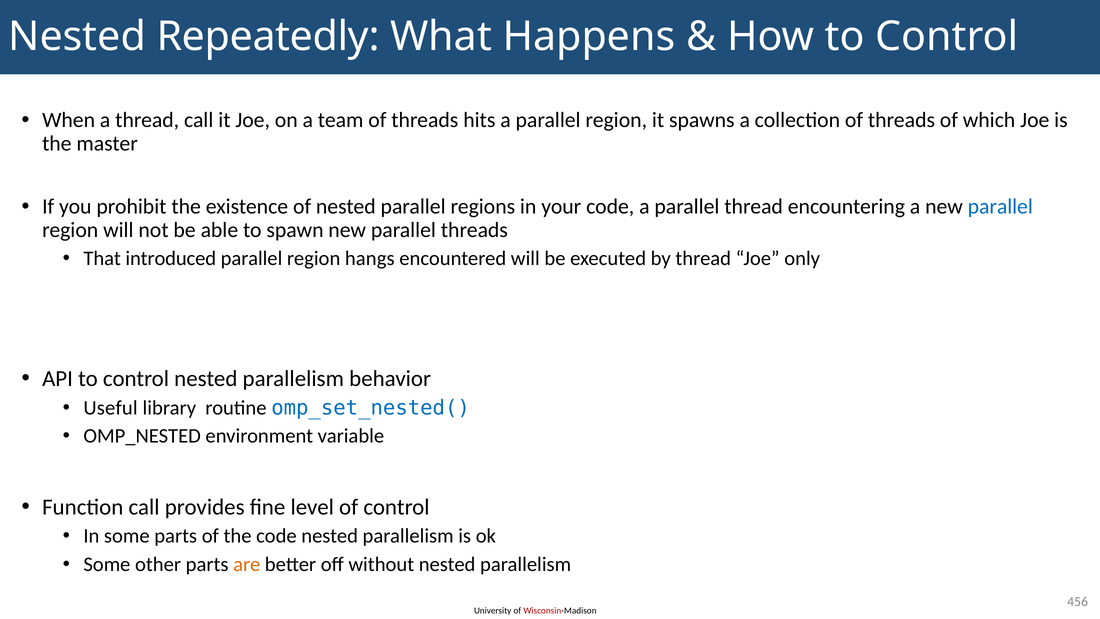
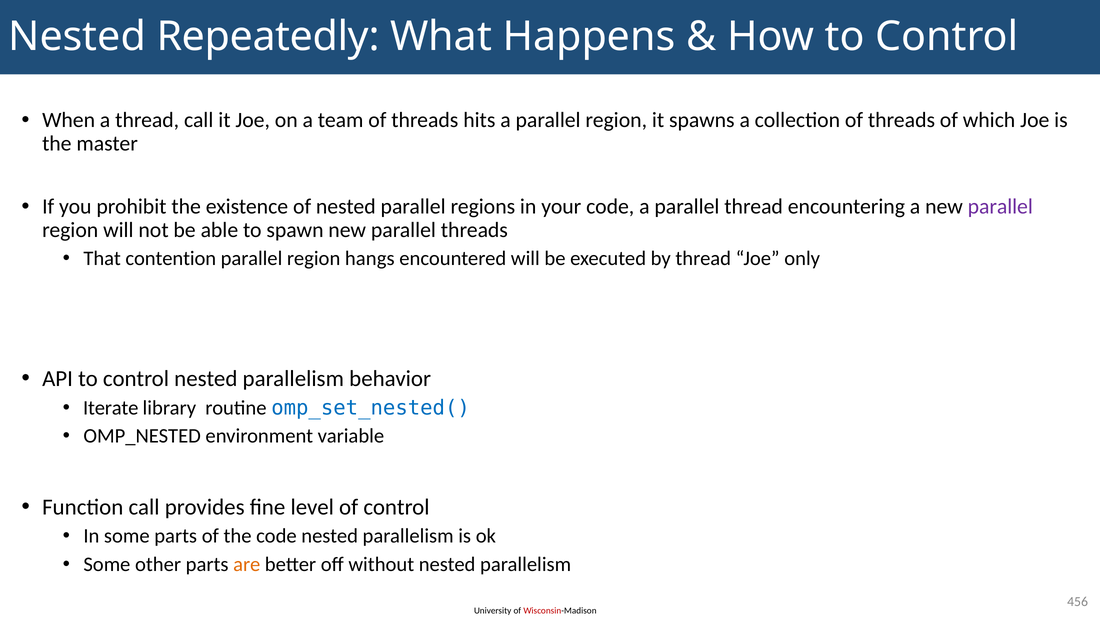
parallel colour: blue -> purple (1000, 206)
introduced: introduced -> contention (171, 259)
Useful: Useful -> Iterate (111, 408)
